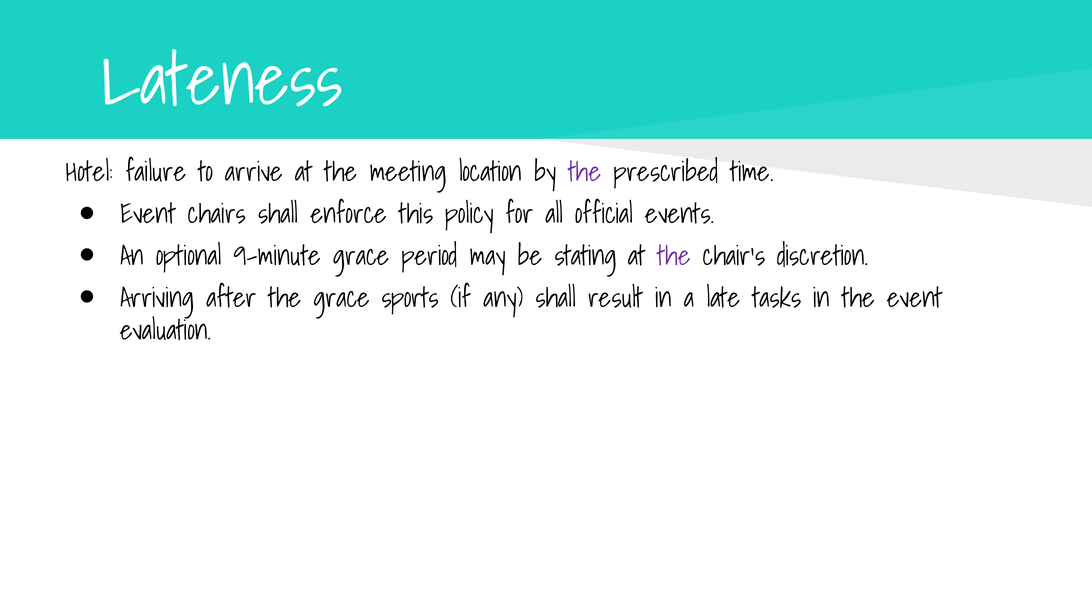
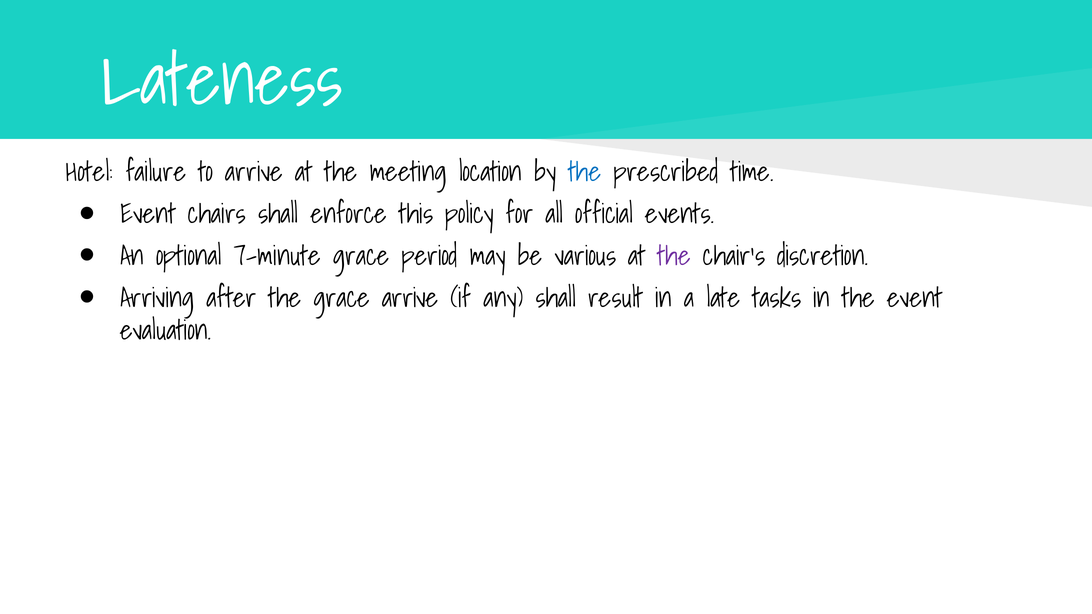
the colour: purple -> blue (585, 173)
9-minute: 9-minute -> 7-minute (277, 256)
stating: stating -> various (585, 256)
grace sports: sports -> arrive (410, 298)
